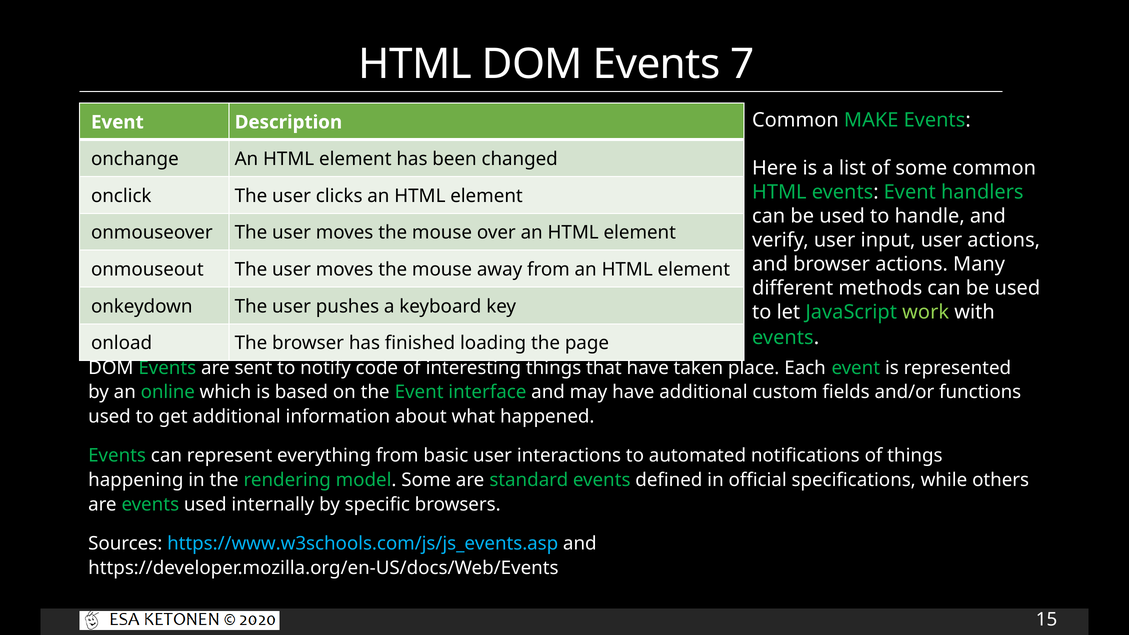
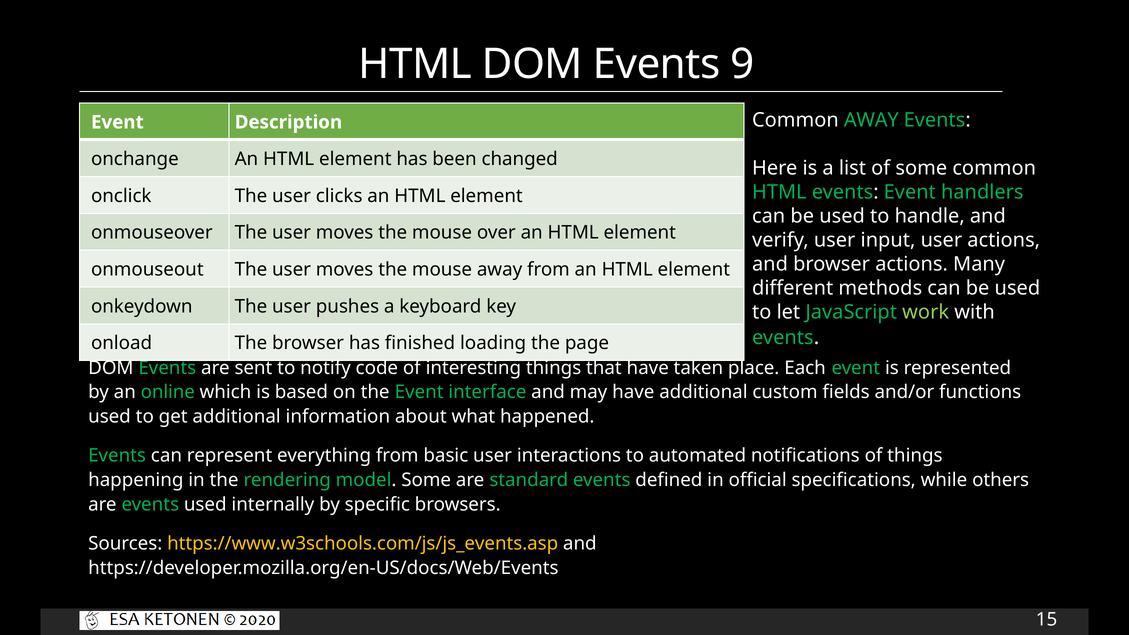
7: 7 -> 9 (742, 64)
Common MAKE: MAKE -> AWAY (871, 120)
https://www.w3schools.com/js/js_events.asp colour: light blue -> yellow (363, 544)
